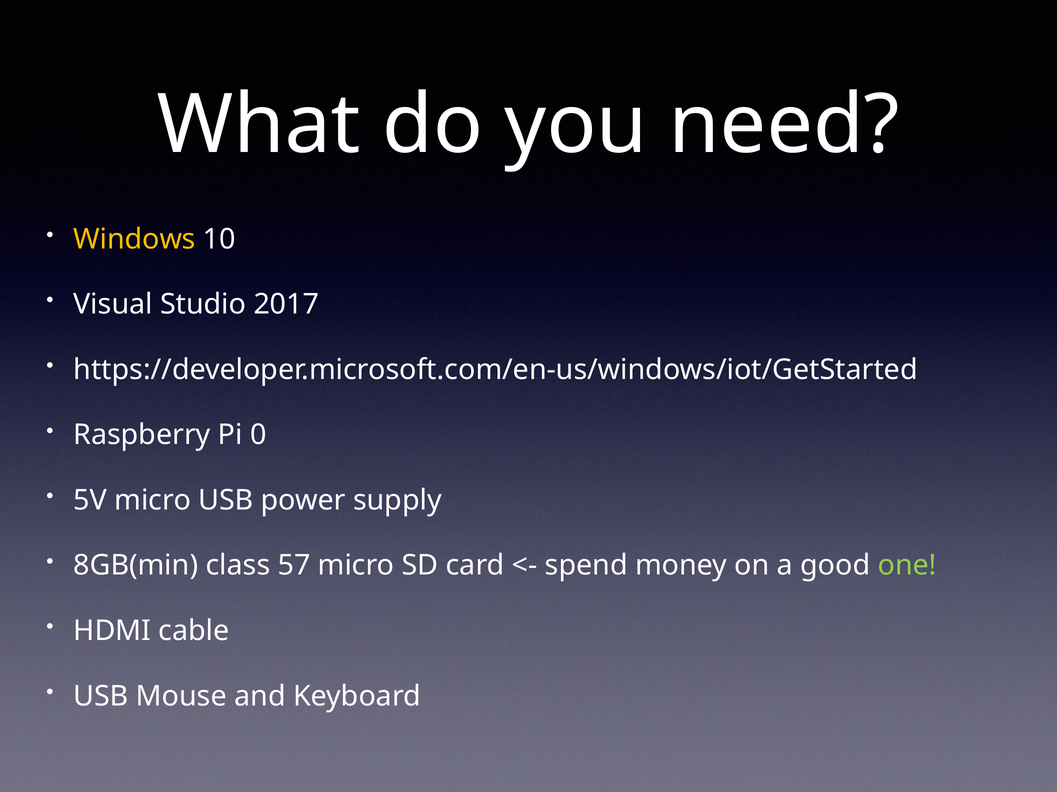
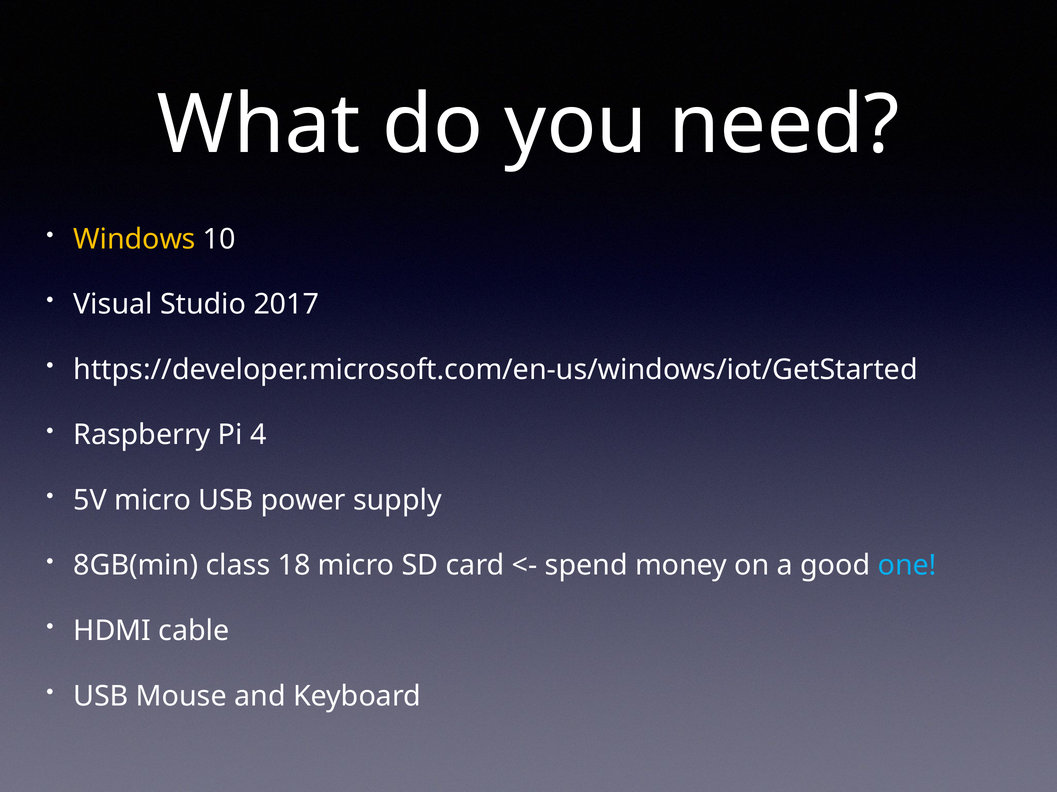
0: 0 -> 4 (258, 435)
57: 57 -> 18 (294, 566)
one colour: light green -> light blue (907, 566)
